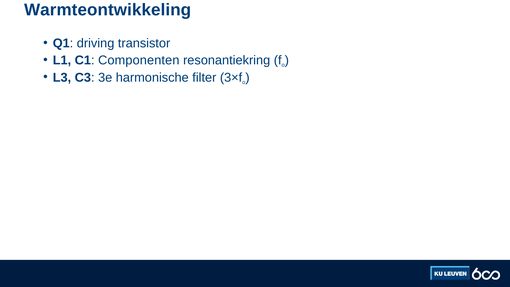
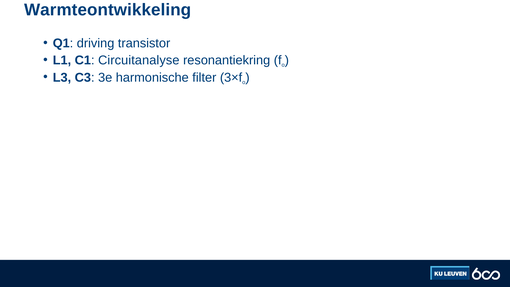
Componenten: Componenten -> Circuitanalyse (139, 60)
